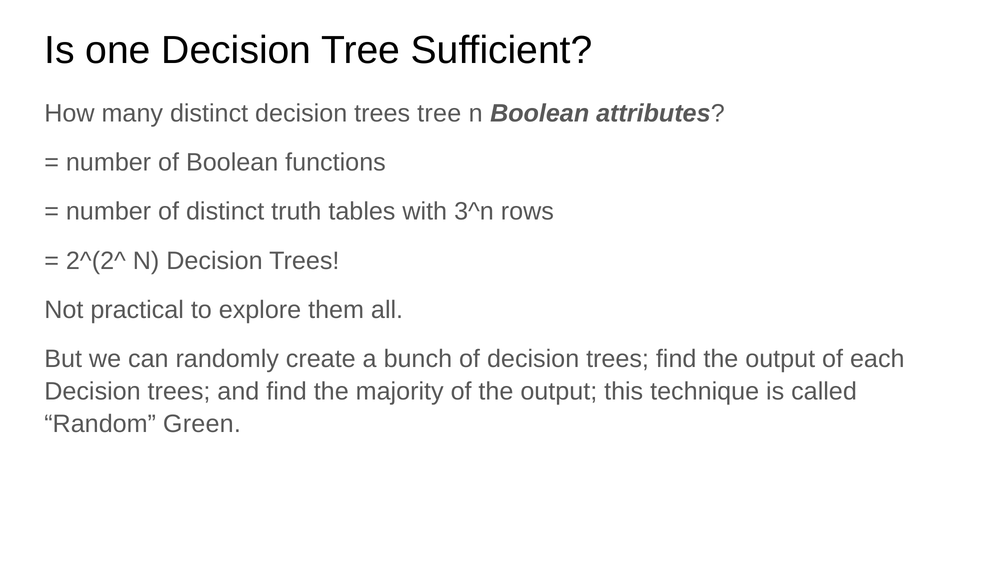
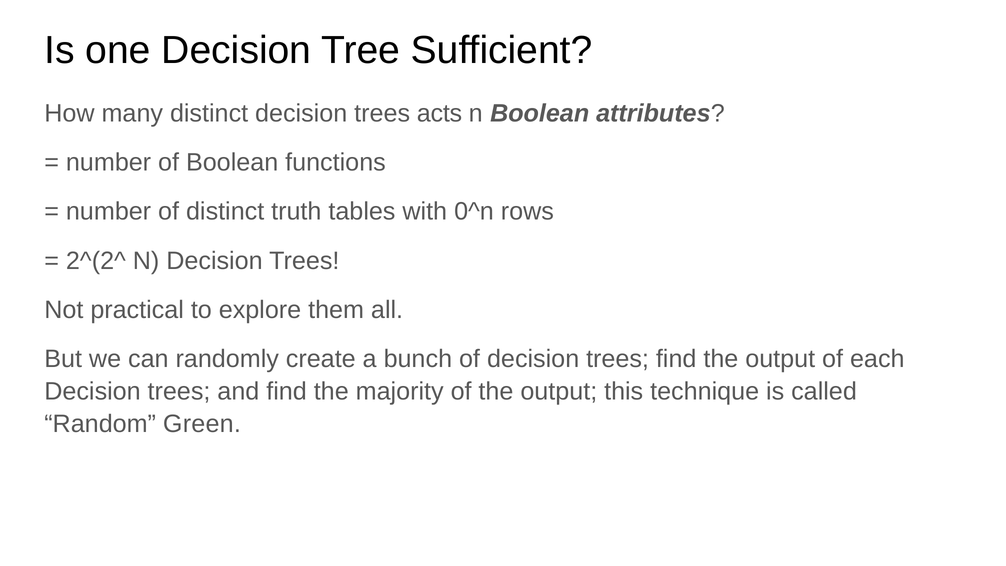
trees tree: tree -> acts (440, 113)
3^n: 3^n -> 0^n (474, 212)
